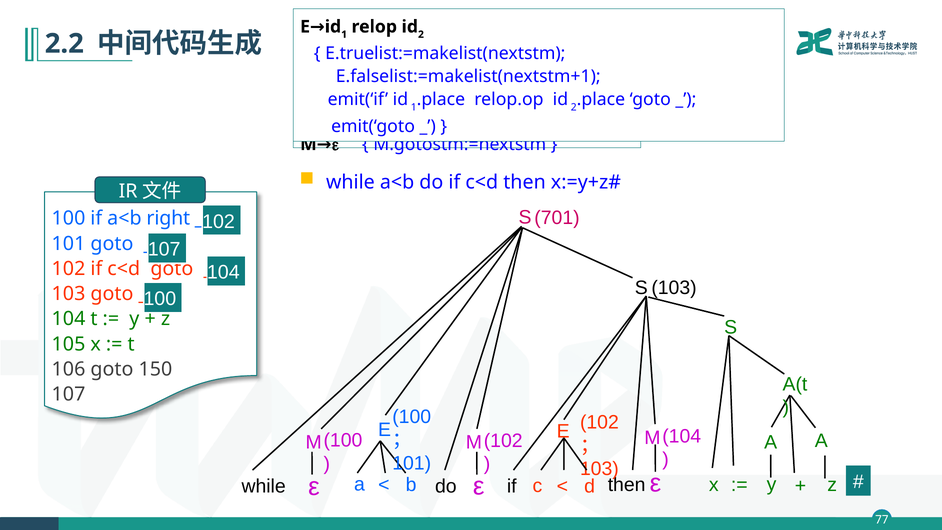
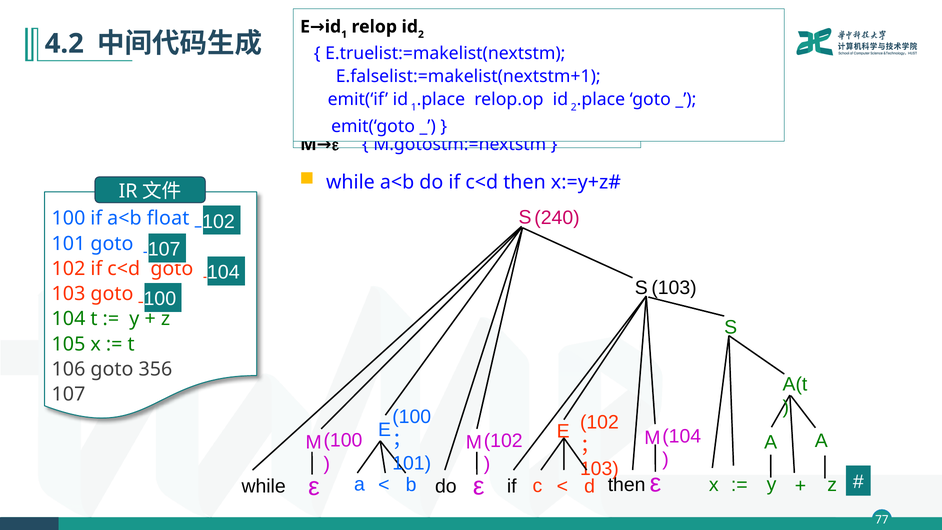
2.2: 2.2 -> 4.2 (64, 44)
701: 701 -> 240 (557, 218)
right: right -> float (168, 218)
150: 150 -> 356 (155, 369)
